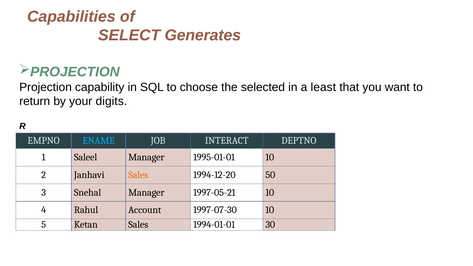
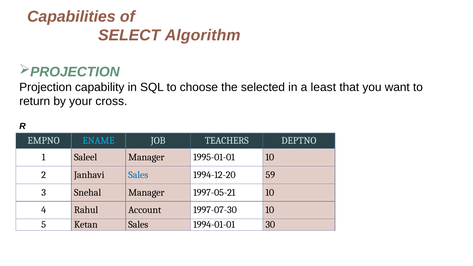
Generates: Generates -> Algorithm (203, 35)
digits: digits -> cross (111, 101)
INTERACT: INTERACT -> TEACHERS (227, 141)
Sales colour: orange -> blue (138, 175)
50: 50 -> 59 (270, 175)
